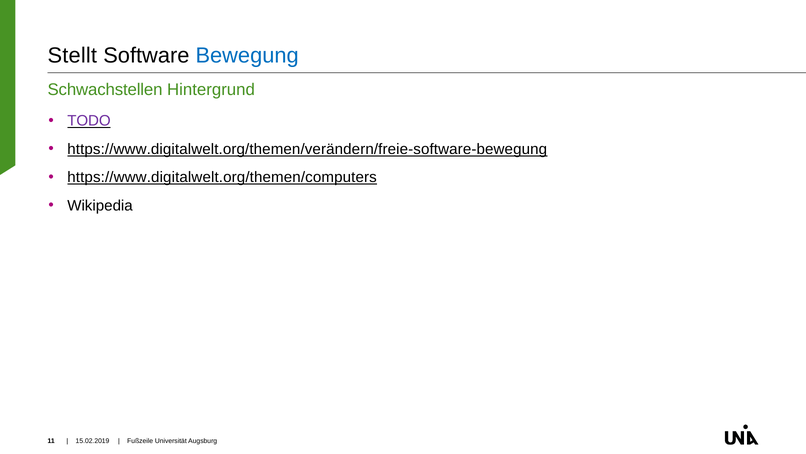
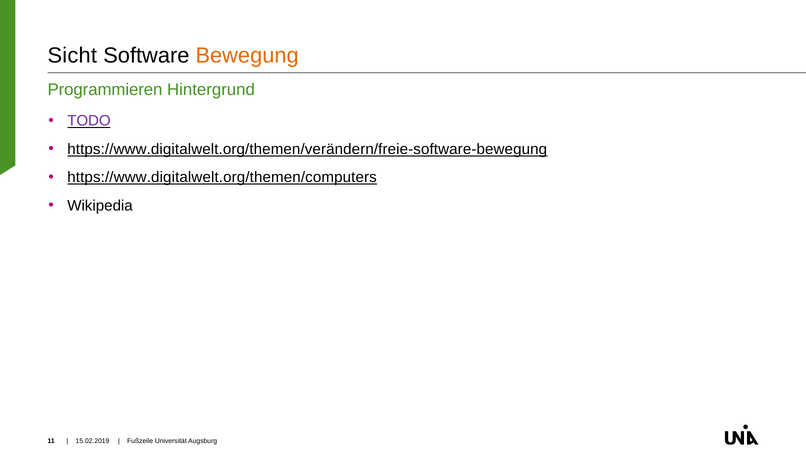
Stellt: Stellt -> Sicht (72, 55)
Bewegung colour: blue -> orange (247, 55)
Schwachstellen: Schwachstellen -> Programmieren (105, 89)
